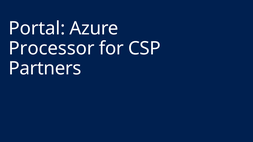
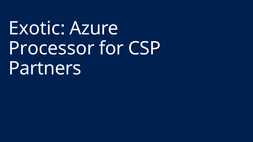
Portal: Portal -> Exotic (37, 28)
